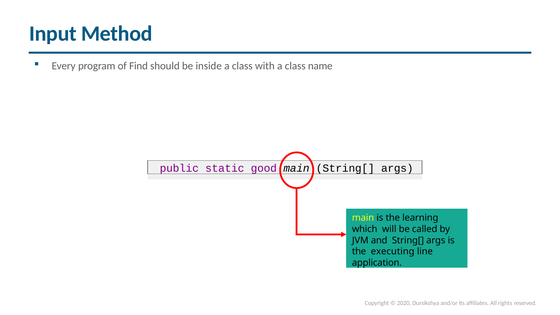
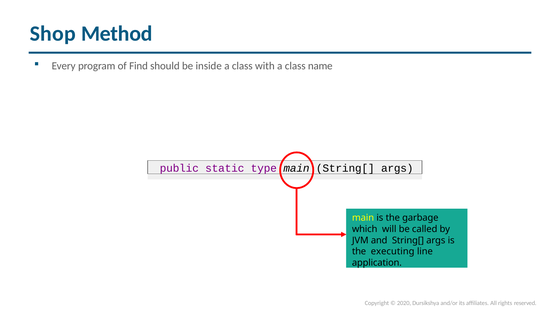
Input: Input -> Shop (53, 34)
good: good -> type (264, 168)
learning: learning -> garbage (420, 218)
